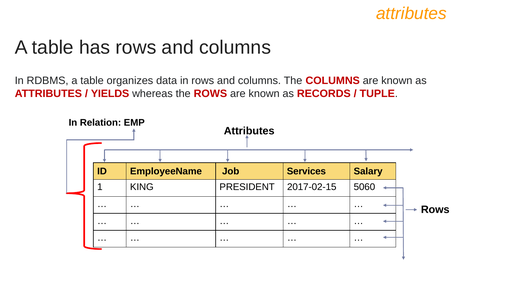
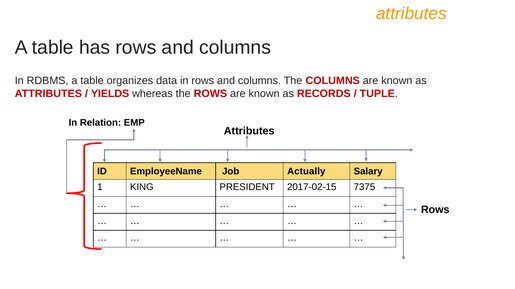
Services: Services -> Actually (306, 172)
5060: 5060 -> 7375 (364, 188)
